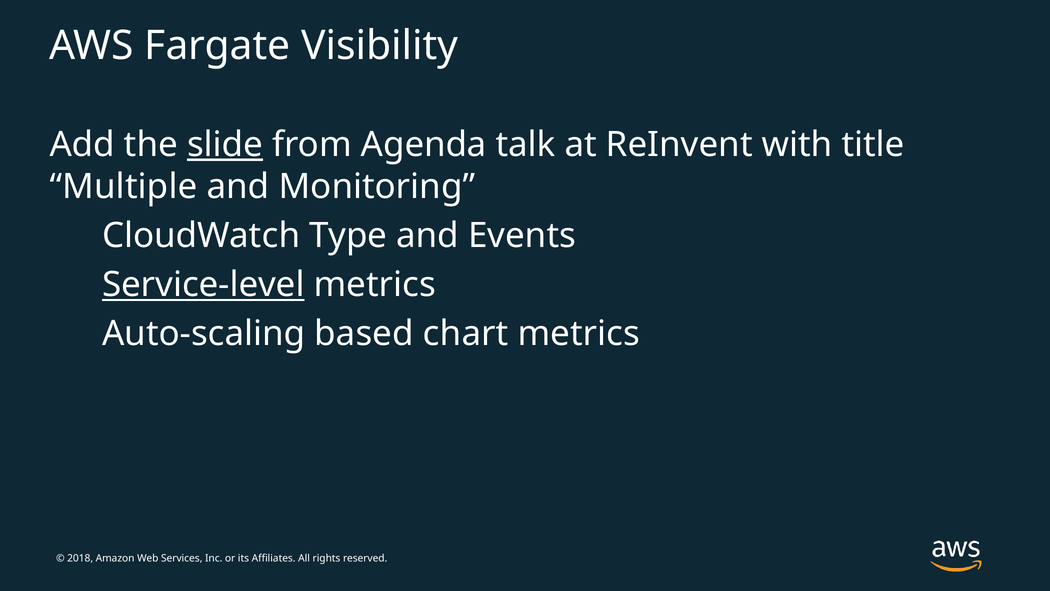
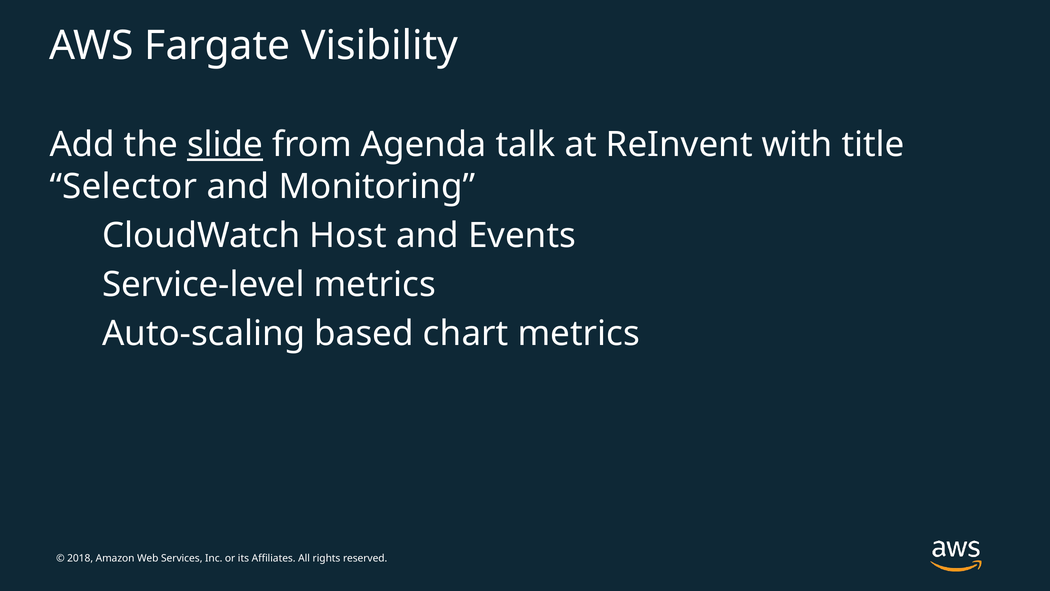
Multiple: Multiple -> Selector (123, 187)
Type: Type -> Host (348, 236)
Service-level underline: present -> none (203, 285)
